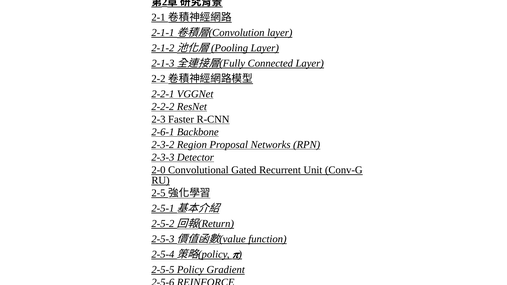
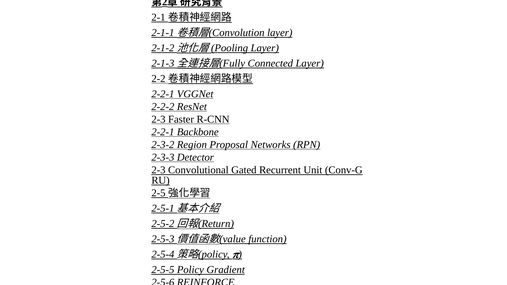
2-6-1: 2-6-1 -> 2-2-1 (163, 132)
2-0: 2-0 -> 2-3 (158, 170)
